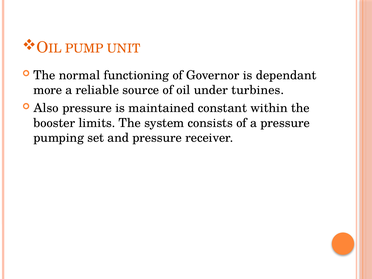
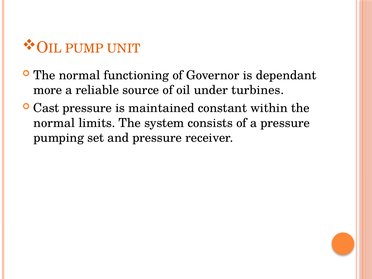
Also: Also -> Cast (46, 108)
booster: booster -> normal (54, 123)
